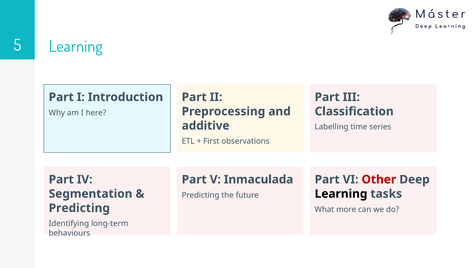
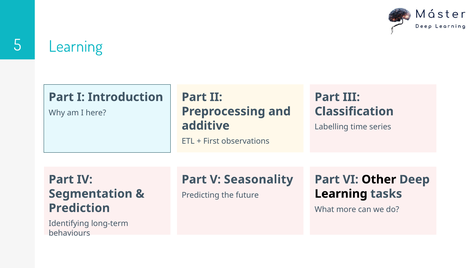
Inmaculada: Inmaculada -> Seasonality (259, 179)
Other colour: red -> black (379, 179)
Predicting: Predicting -> Prediction (79, 208)
